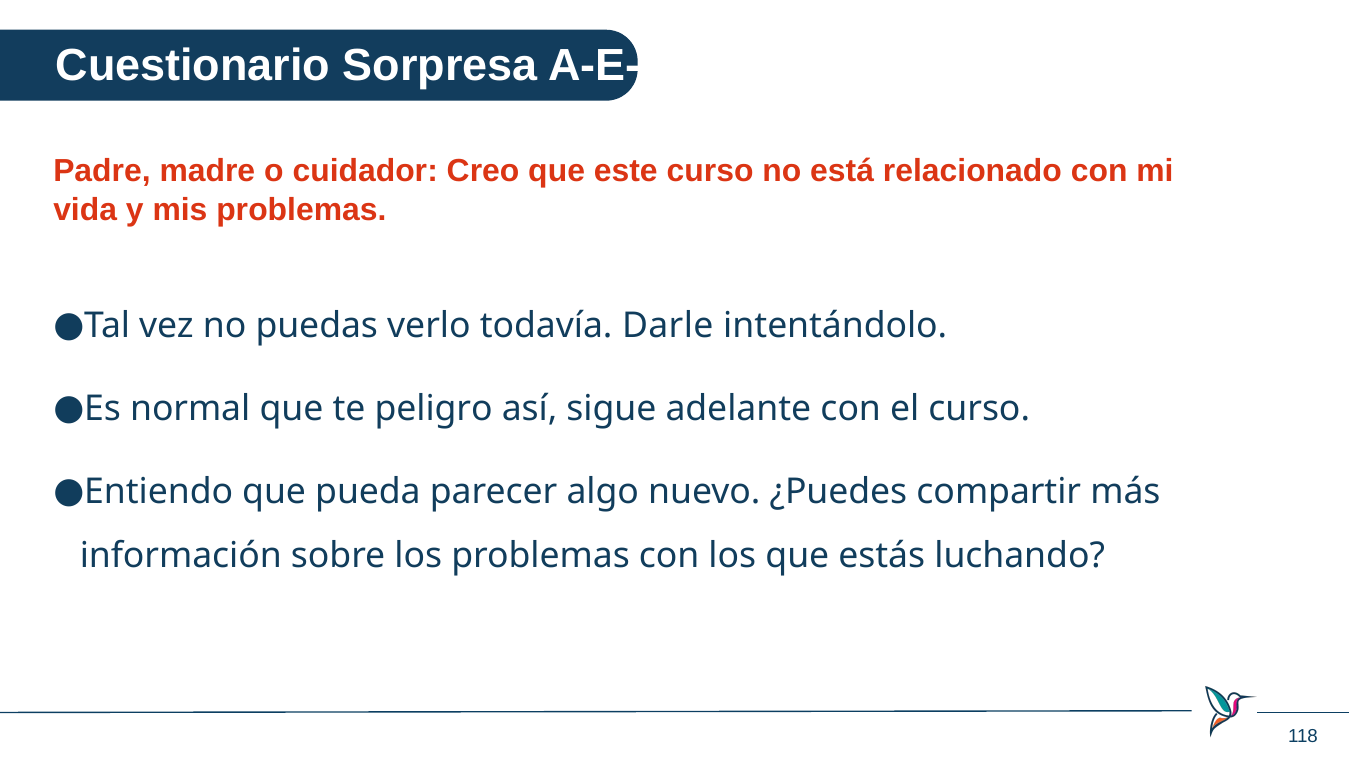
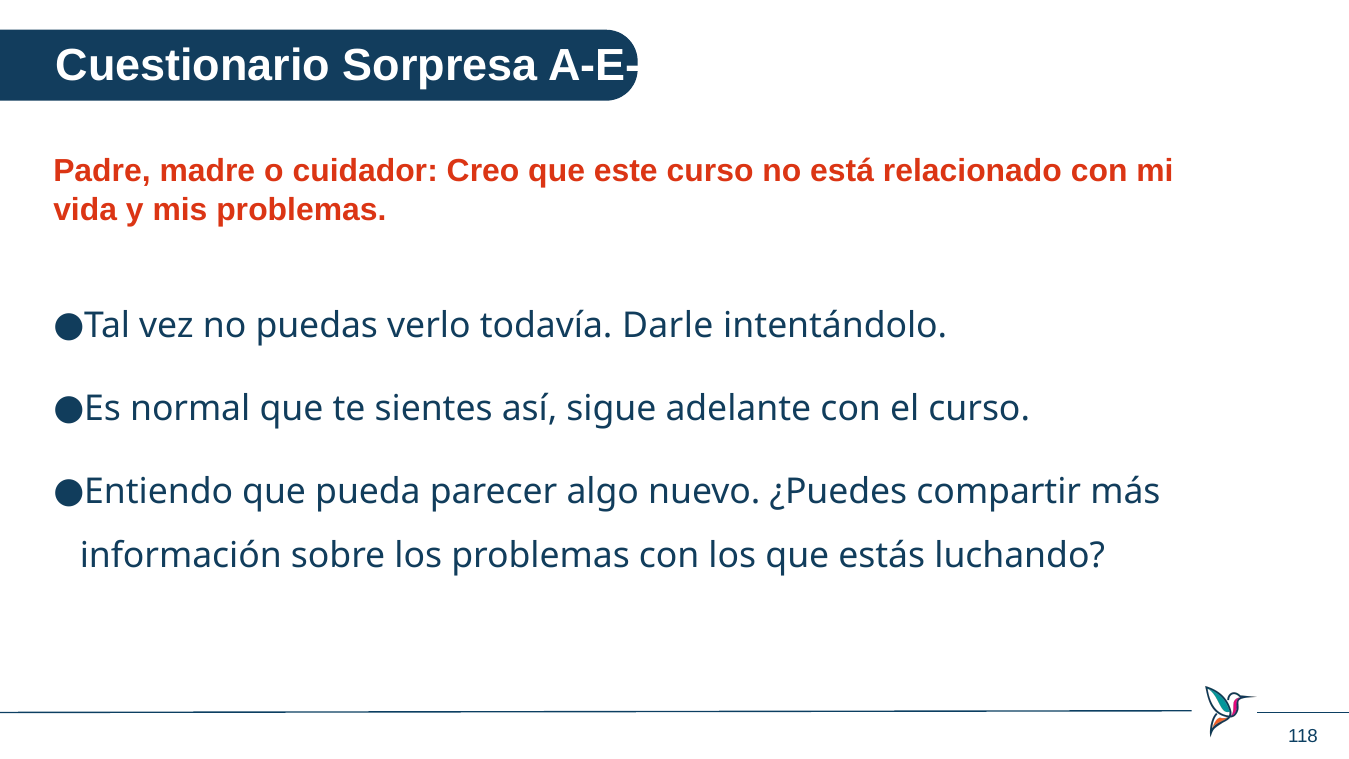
peligro: peligro -> sientes (434, 408)
